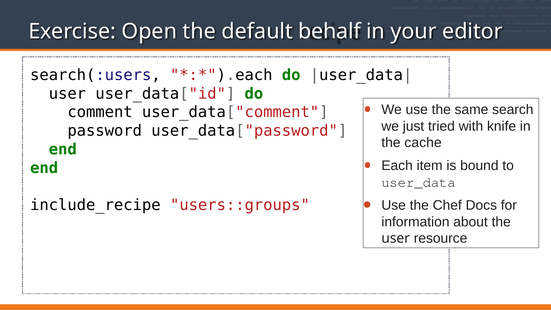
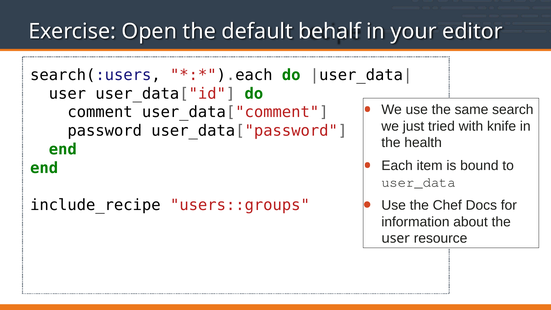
cache: cache -> health (423, 143)
